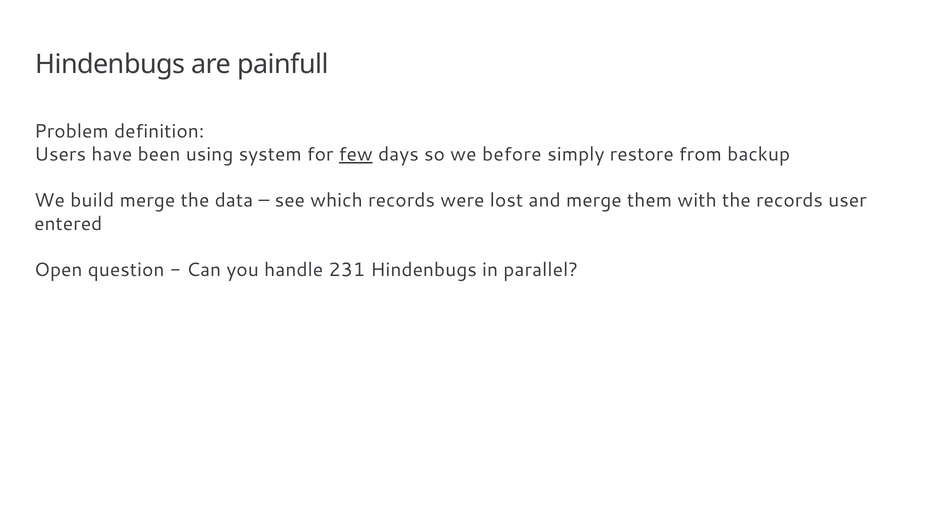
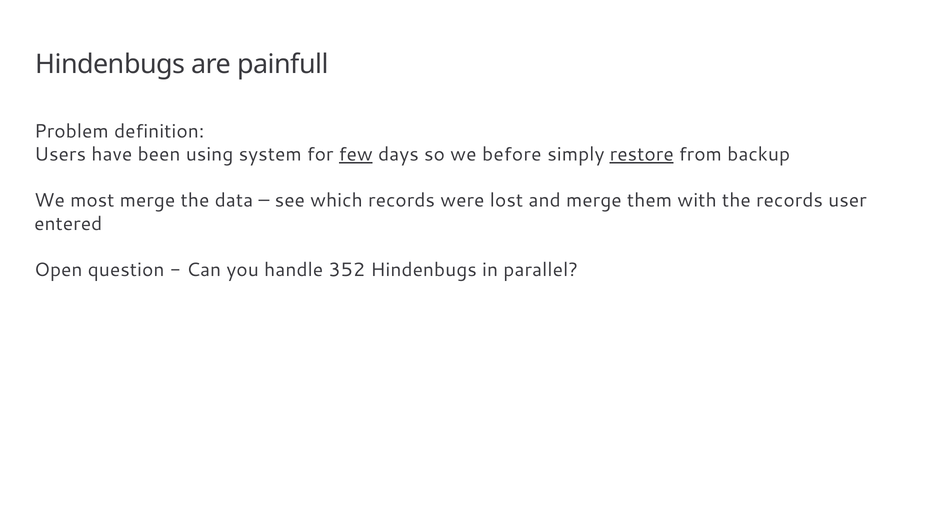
restore underline: none -> present (642, 154)
build: build -> most (92, 201)
231: 231 -> 352 (347, 270)
